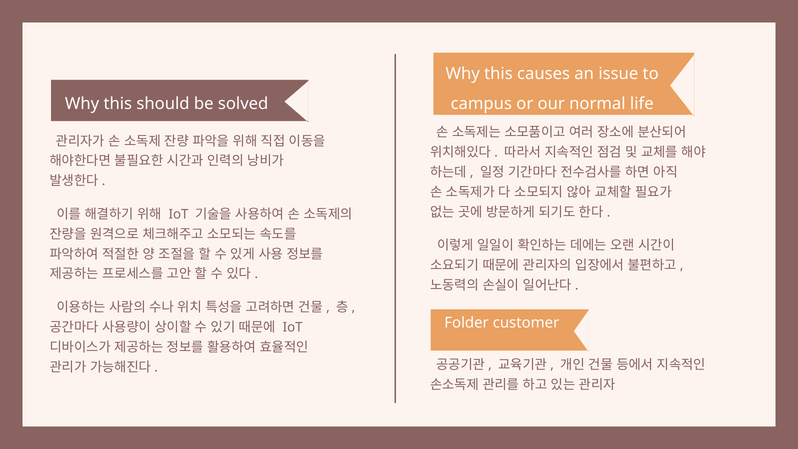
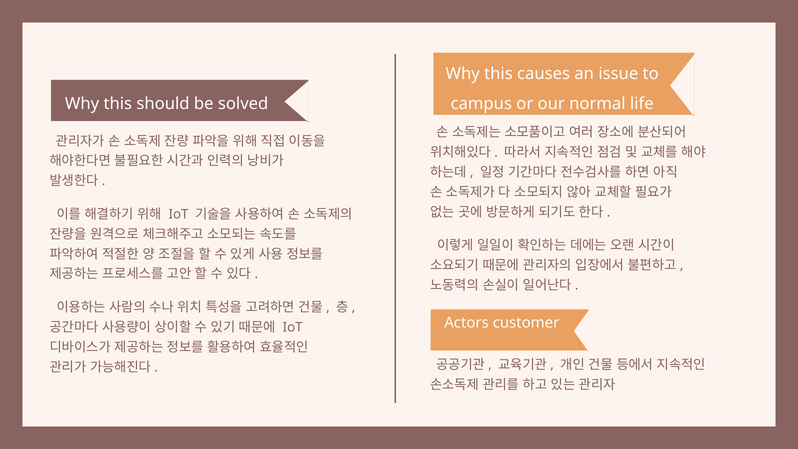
Folder: Folder -> Actors (467, 322)
